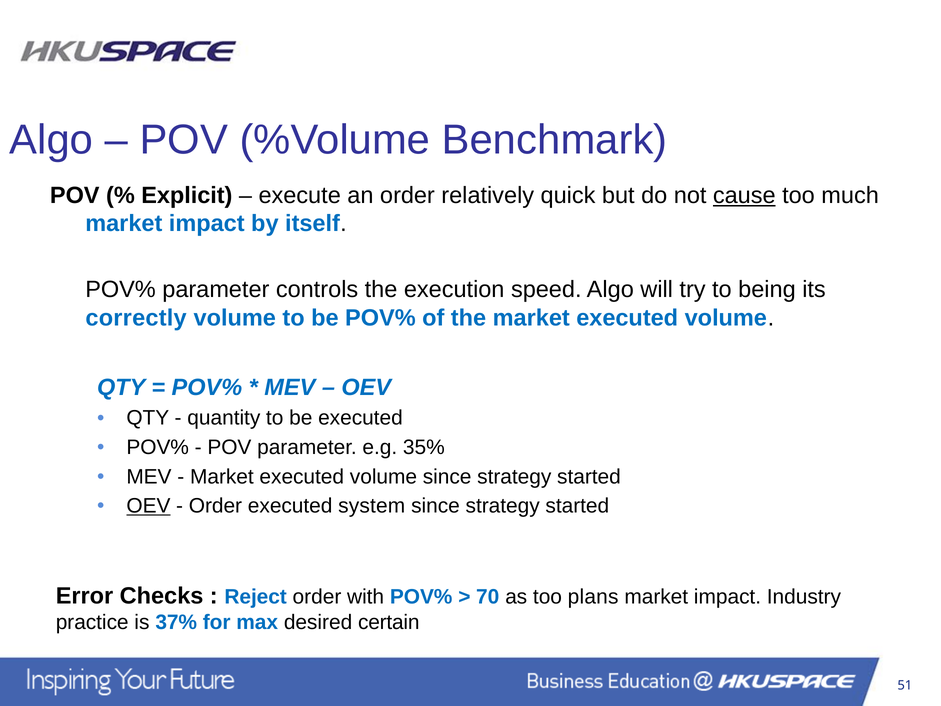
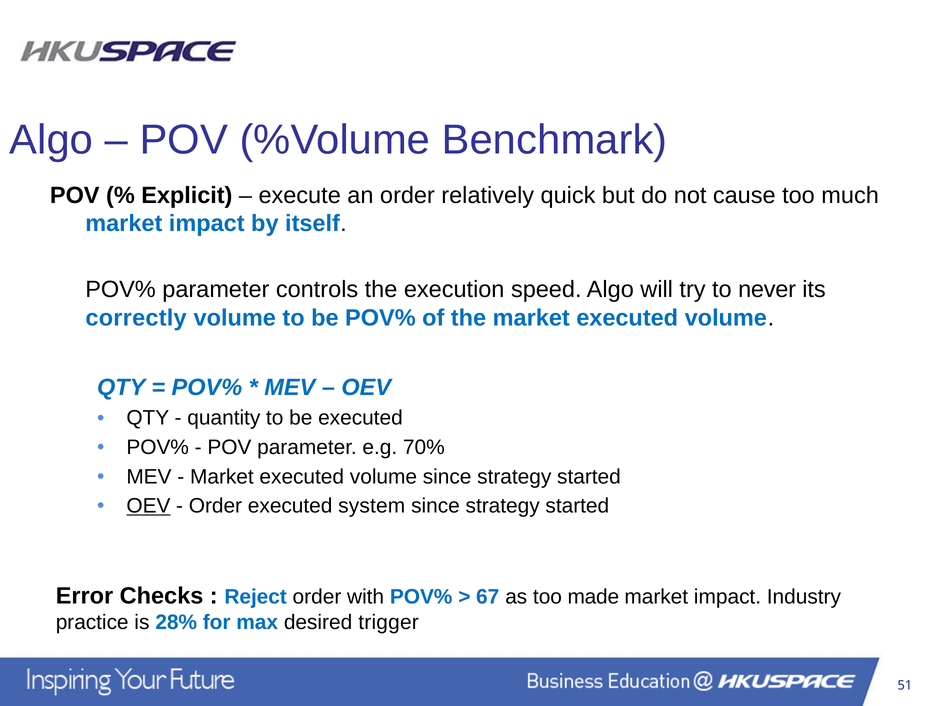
cause underline: present -> none (744, 195)
being: being -> never (767, 290)
35%: 35% -> 70% (424, 447)
70: 70 -> 67 (488, 596)
plans: plans -> made (593, 596)
37%: 37% -> 28% (176, 622)
certain: certain -> trigger (389, 622)
